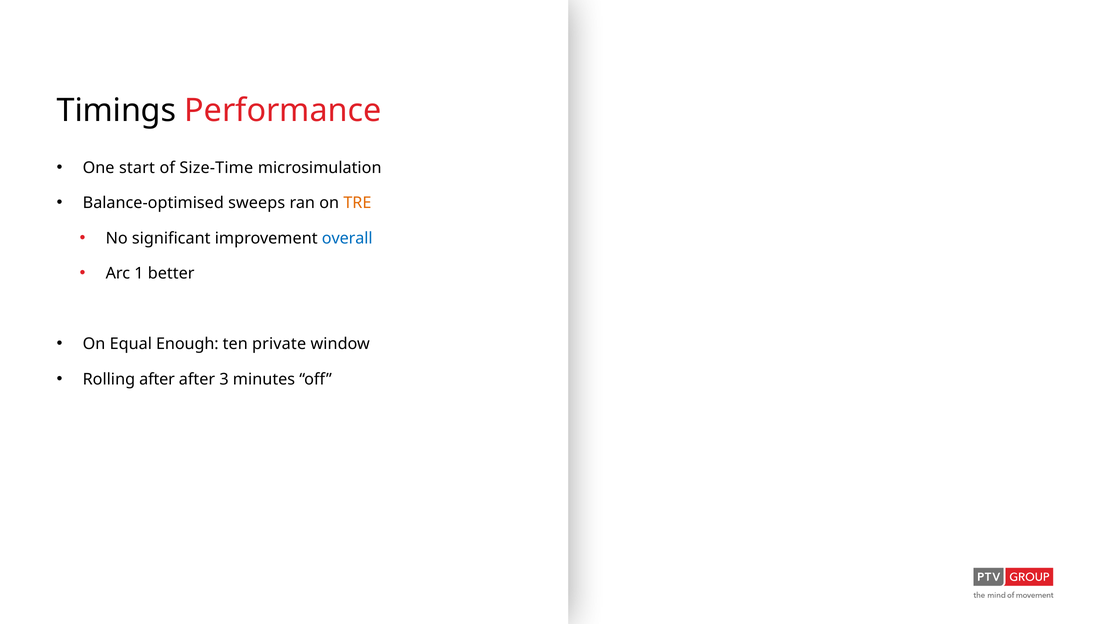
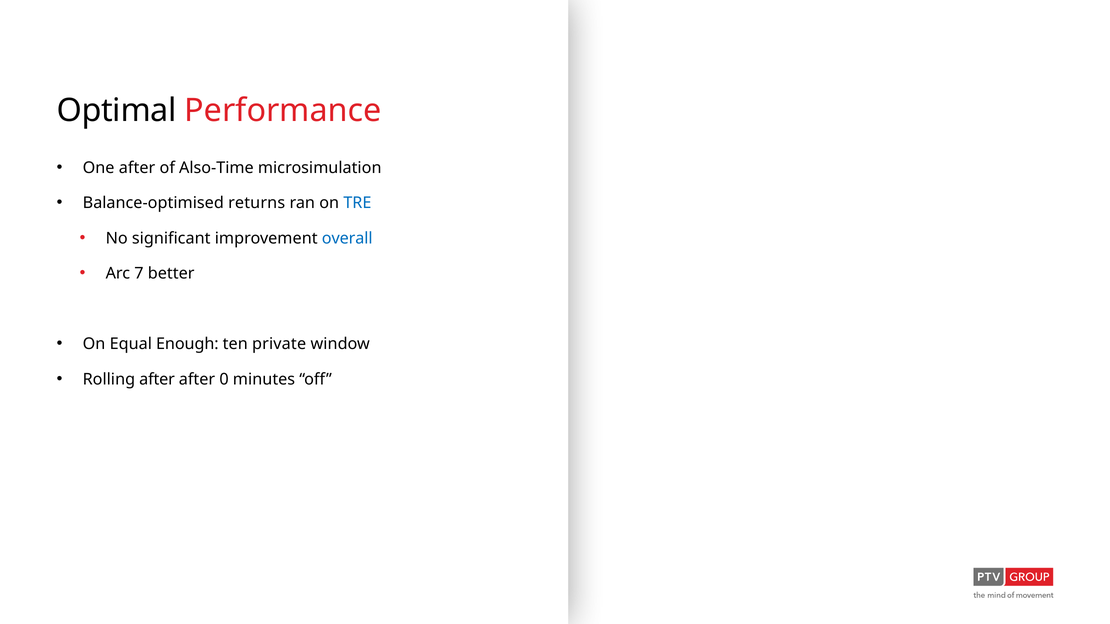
Timings: Timings -> Optimal (117, 111)
One start: start -> after (137, 168)
Size-Time: Size-Time -> Also-Time (216, 168)
sweeps: sweeps -> returns (257, 203)
TRE colour: orange -> blue (357, 203)
1: 1 -> 7 (139, 274)
3: 3 -> 0 (224, 379)
